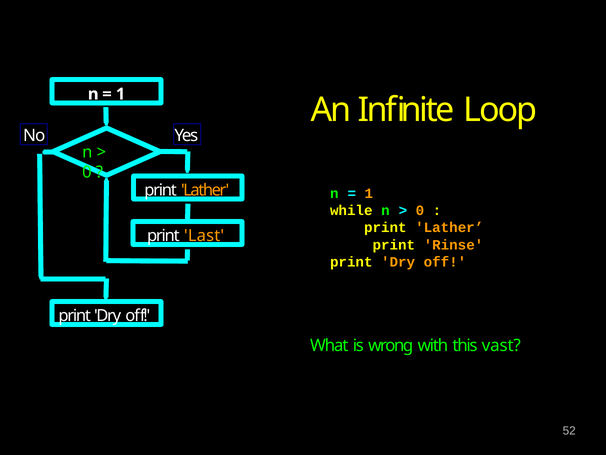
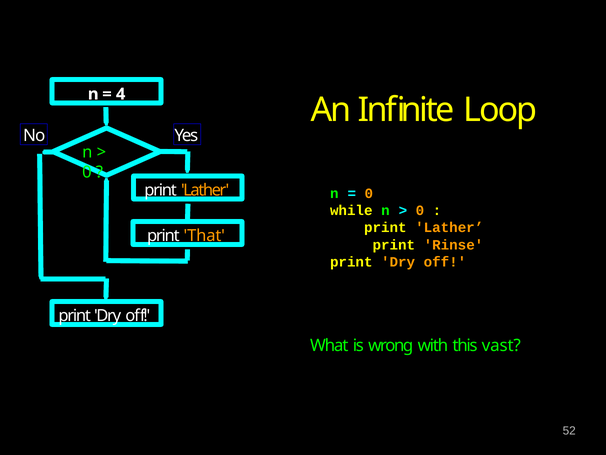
1: 1 -> 4 (121, 94)
1: 1 -> 0 (369, 193)
Last: Last -> That (204, 236)
